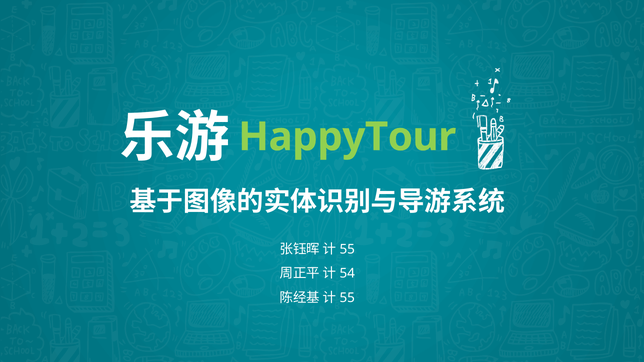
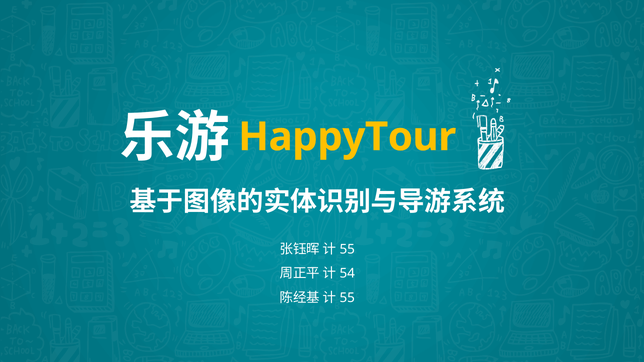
HappyTour colour: light green -> yellow (347, 137)
